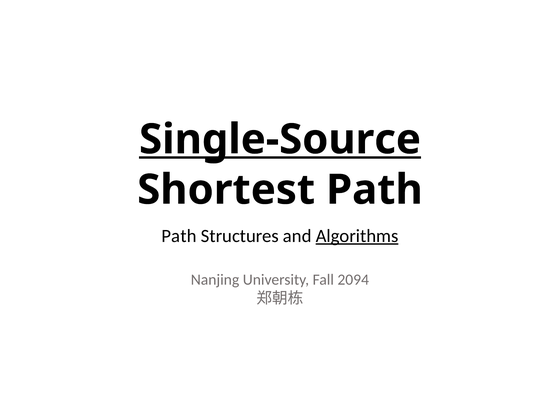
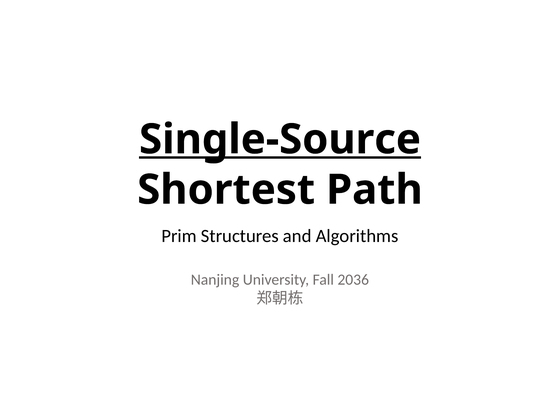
Path: Path -> Prim (179, 236)
Algorithms underline: present -> none (357, 236)
2094: 2094 -> 2036 (353, 280)
